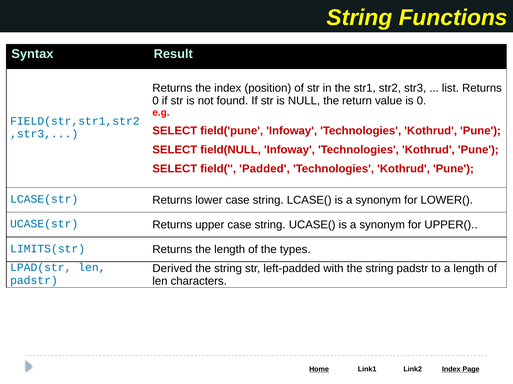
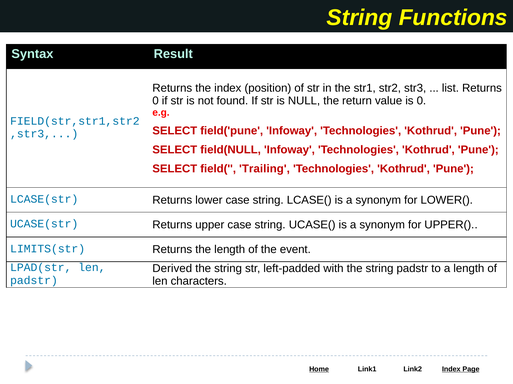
Padded: Padded -> Trailing (264, 169)
types: types -> event (295, 250)
